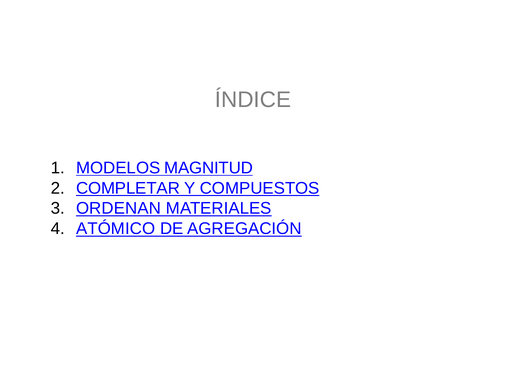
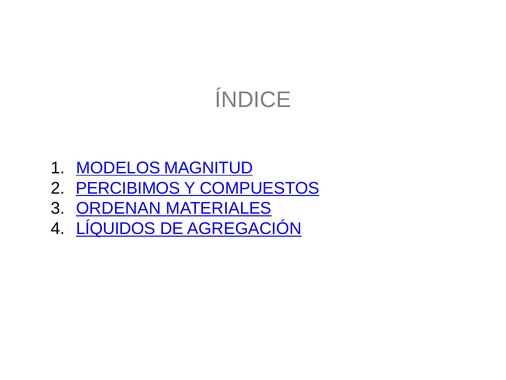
COMPLETAR: COMPLETAR -> PERCIBIMOS (128, 188)
ATÓMICO: ATÓMICO -> LÍQUIDOS (116, 228)
